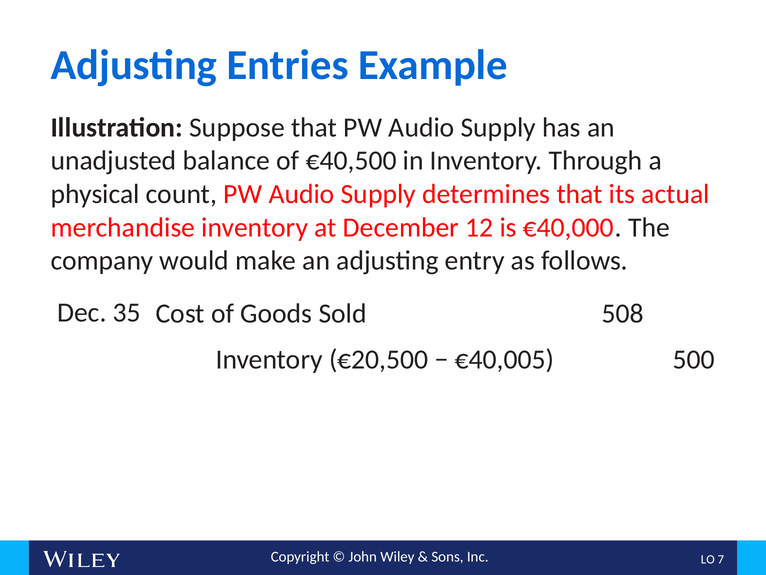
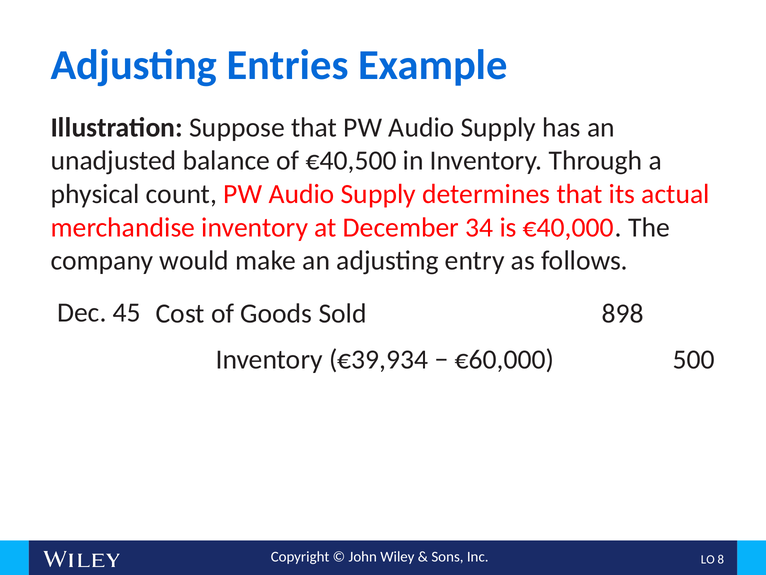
12: 12 -> 34 (479, 227)
35: 35 -> 45 (127, 312)
508: 508 -> 898 (623, 314)
€20,500: €20,500 -> €39,934 (379, 360)
€40,005: €40,005 -> €60,000 (504, 360)
7: 7 -> 8 (721, 559)
